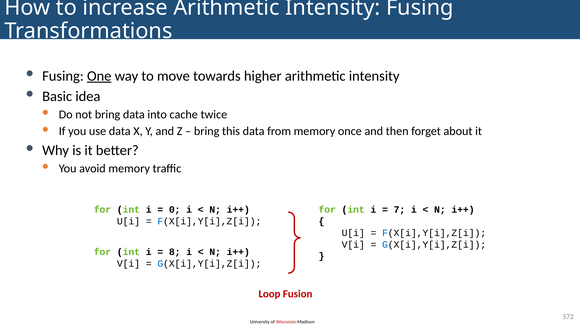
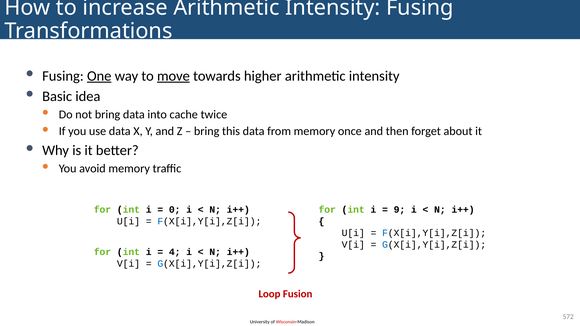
move underline: none -> present (173, 76)
7: 7 -> 9 (399, 210)
8: 8 -> 4 (175, 252)
